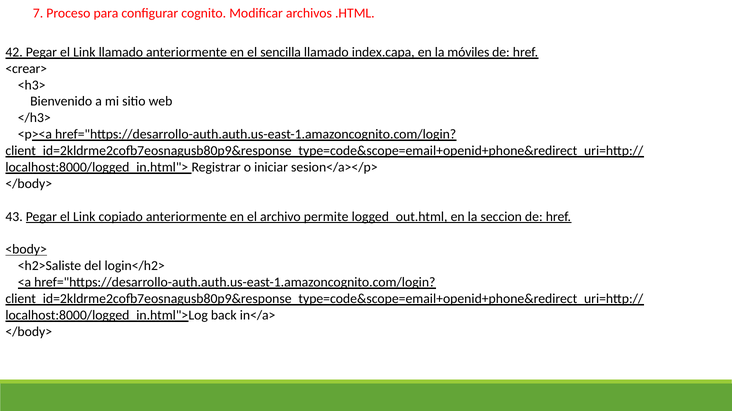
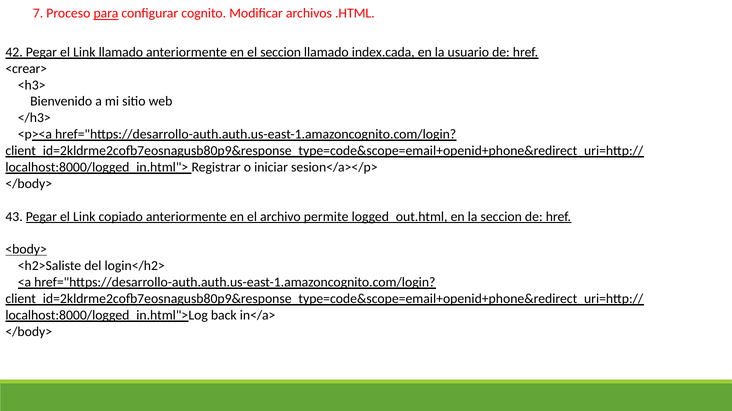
para underline: none -> present (106, 13)
el sencilla: sencilla -> seccion (281, 52)
index.capa: index.capa -> index.cada (383, 52)
móviles: móviles -> usuario (468, 52)
